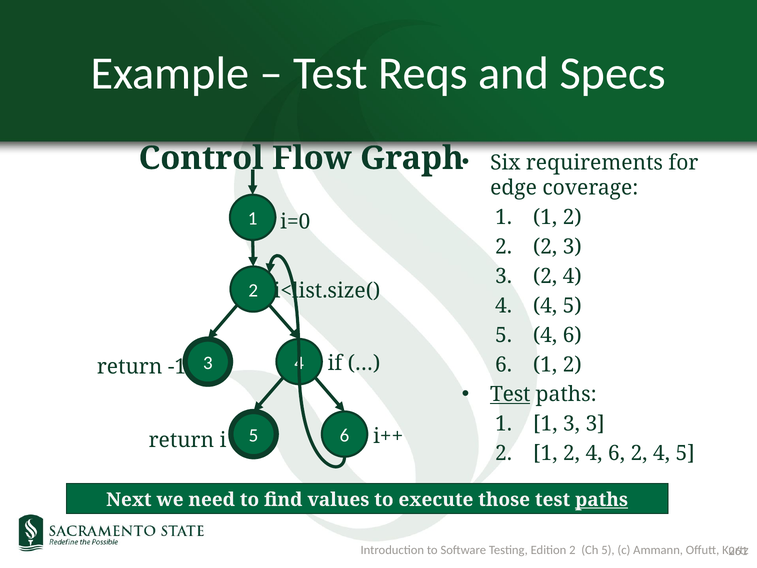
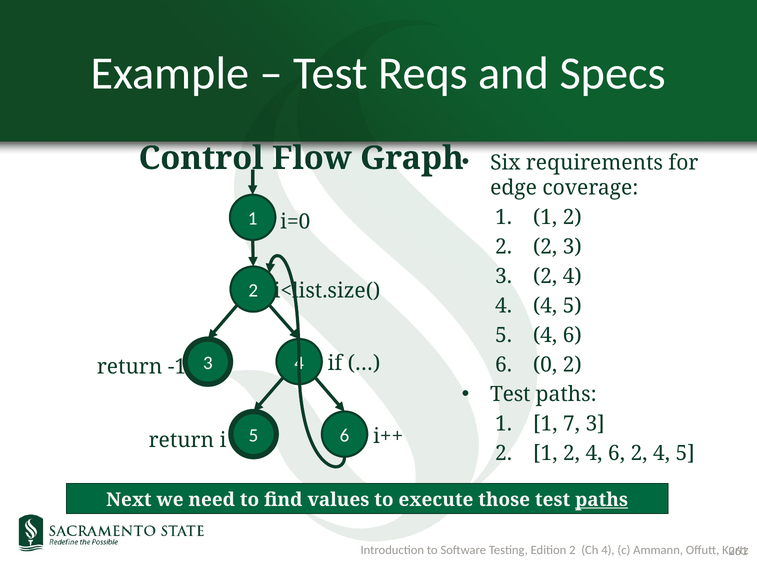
6 1: 1 -> 0 (545, 365)
Test underline: present -> none (510, 394)
1 3: 3 -> 7 (571, 424)
Ch 5: 5 -> 4 (608, 550)
